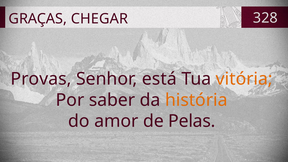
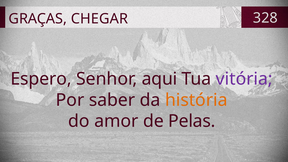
Provas: Provas -> Espero (41, 79)
está: está -> aqui (159, 79)
vitória colour: orange -> purple (244, 79)
